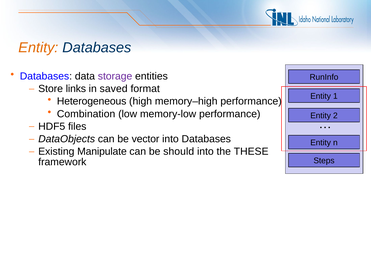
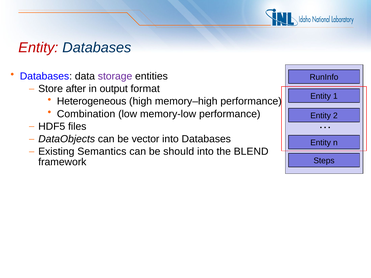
Entity colour: orange -> red (38, 48)
links: links -> after (76, 89)
saved: saved -> output (114, 89)
Manipulate: Manipulate -> Semantics (102, 152)
THESE: THESE -> BLEND (251, 152)
